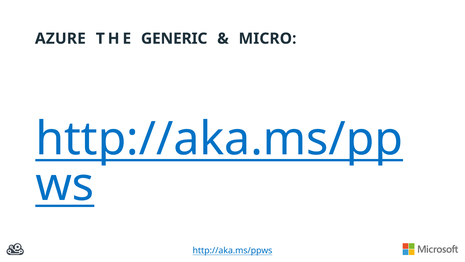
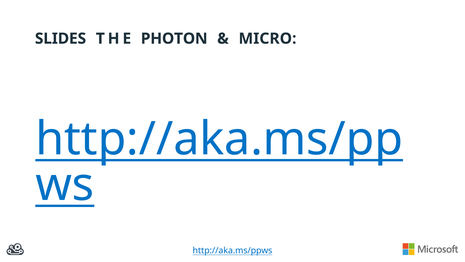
AZURE: AZURE -> SLIDES (60, 39)
GENERIC: GENERIC -> PHOTON (174, 39)
